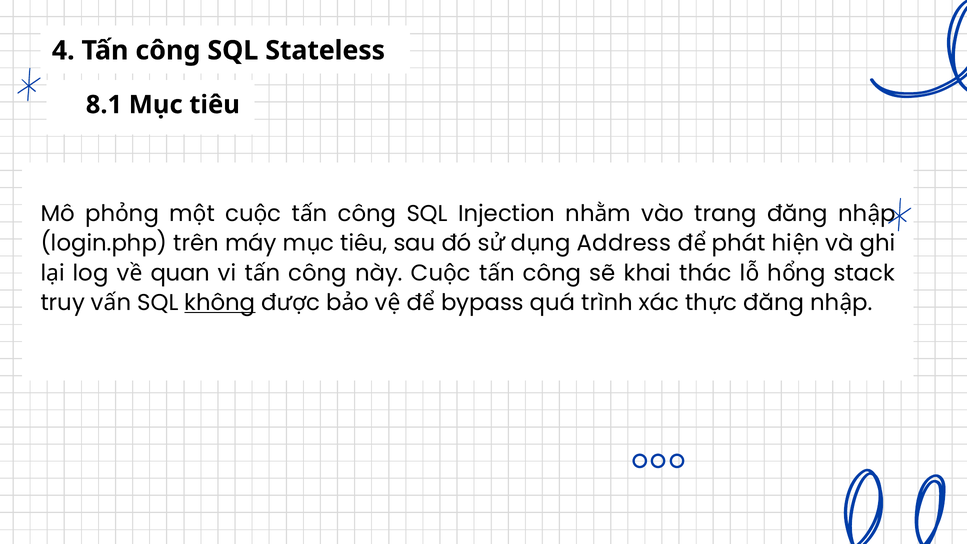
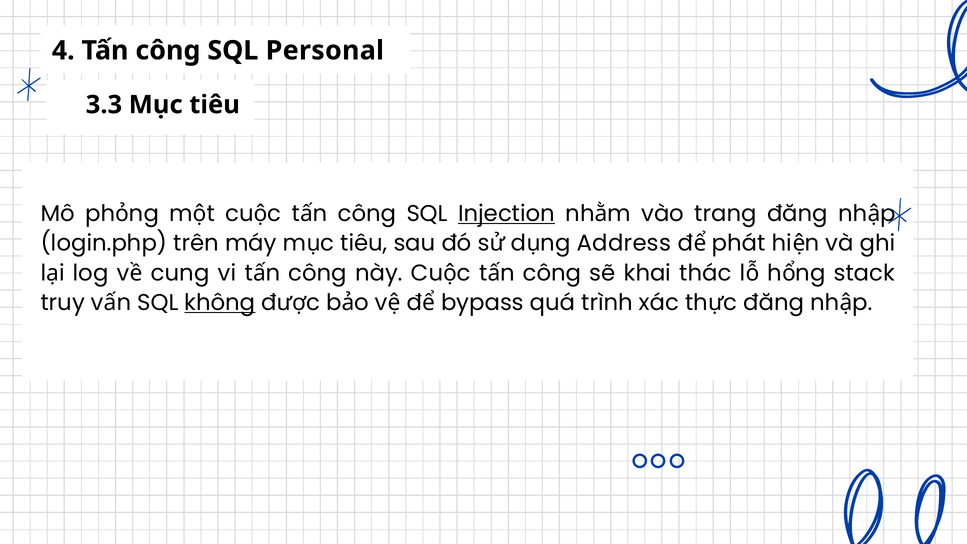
Stateless: Stateless -> Personal (325, 51)
8.1: 8.1 -> 3.3 (104, 105)
Injection underline: none -> present (507, 214)
quan: quan -> cung (180, 273)
